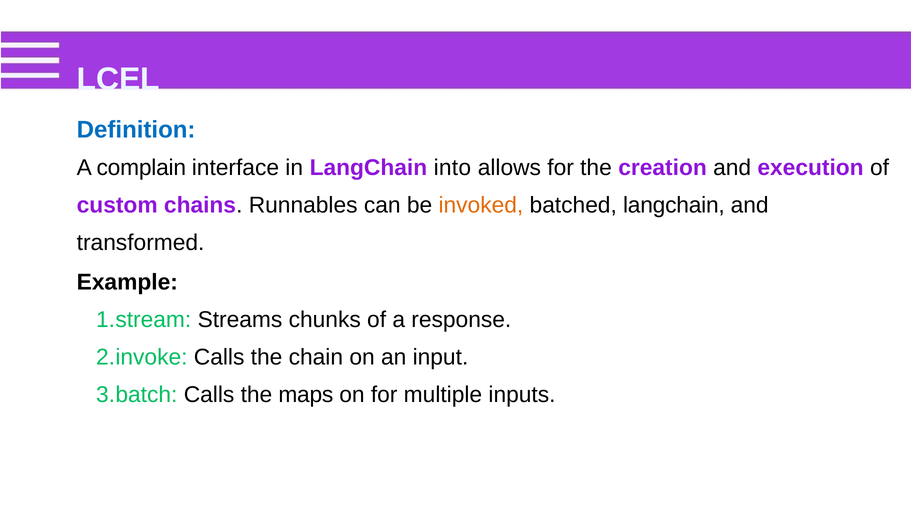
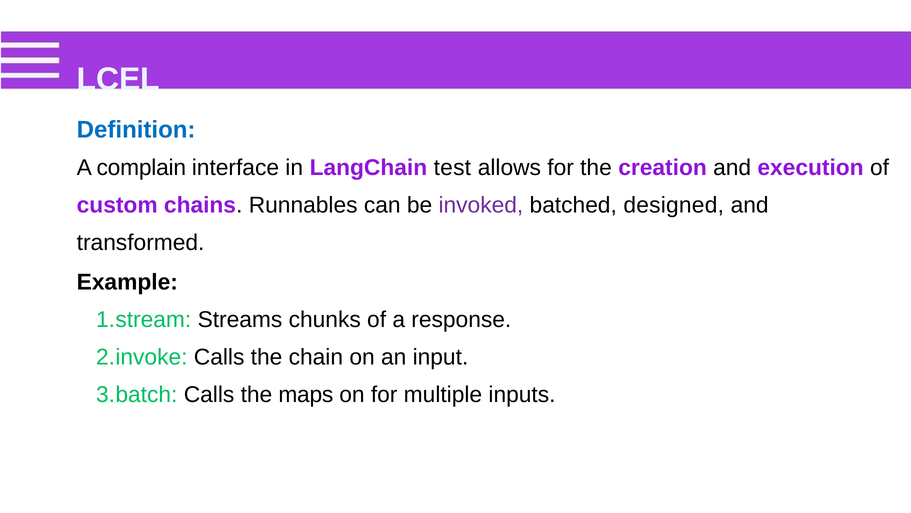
into: into -> test (452, 168)
invoked colour: orange -> purple (481, 205)
batched langchain: langchain -> designed (674, 205)
